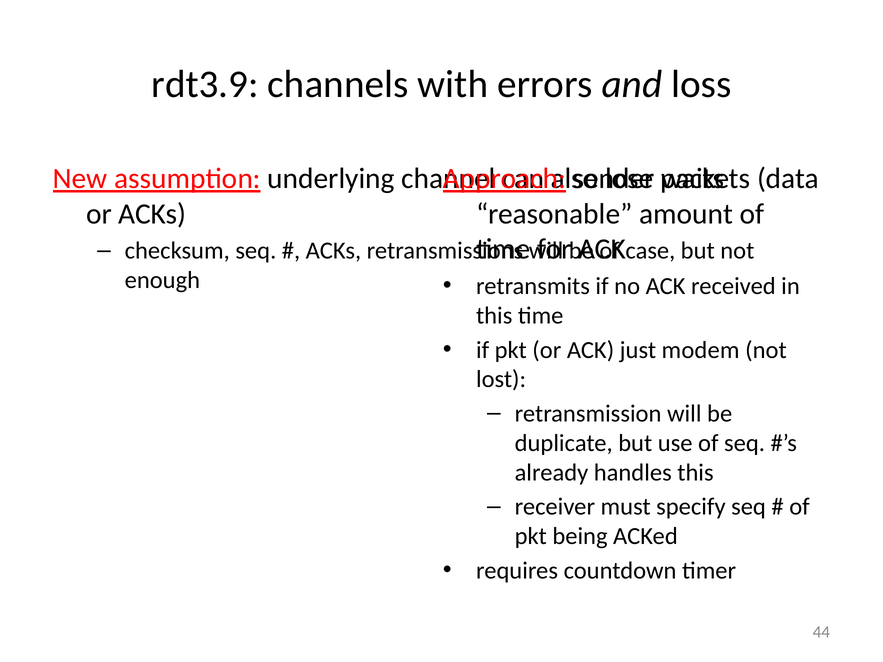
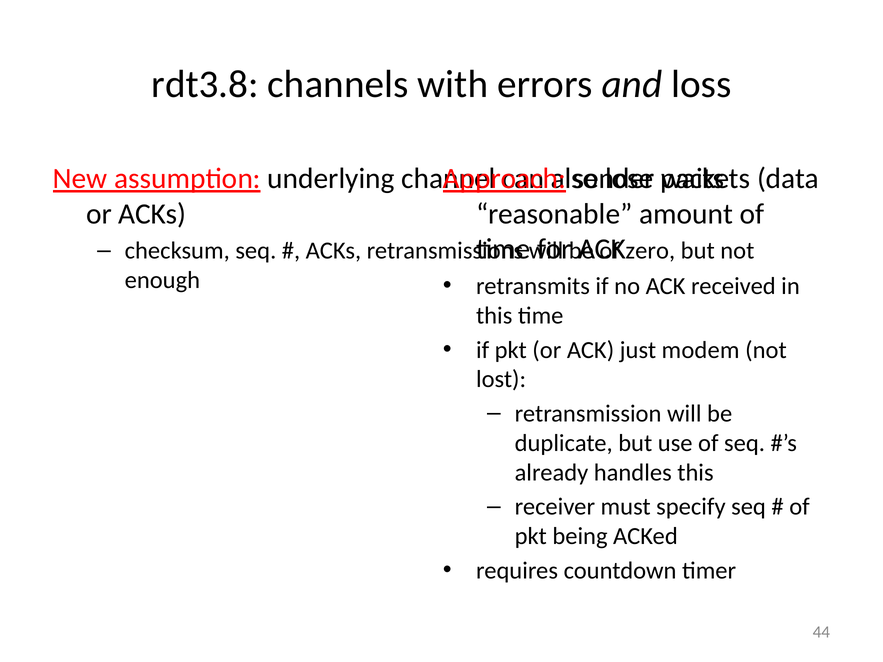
rdt3.9: rdt3.9 -> rdt3.8 (205, 84)
case: case -> zero (650, 251)
